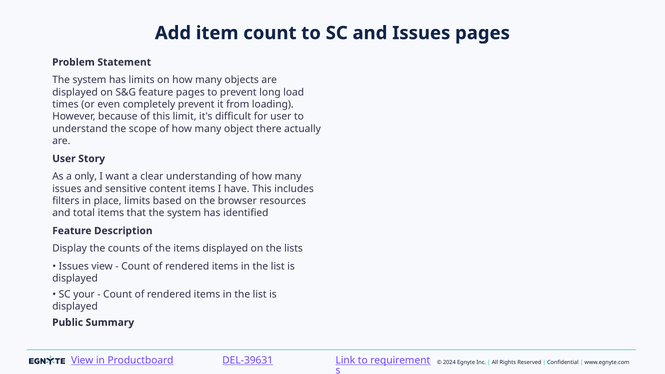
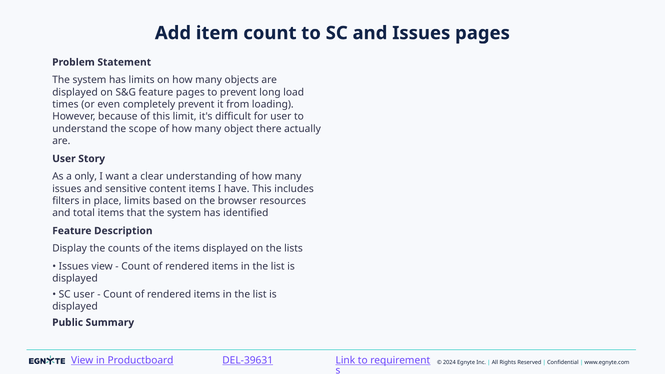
SC your: your -> user (84, 294)
